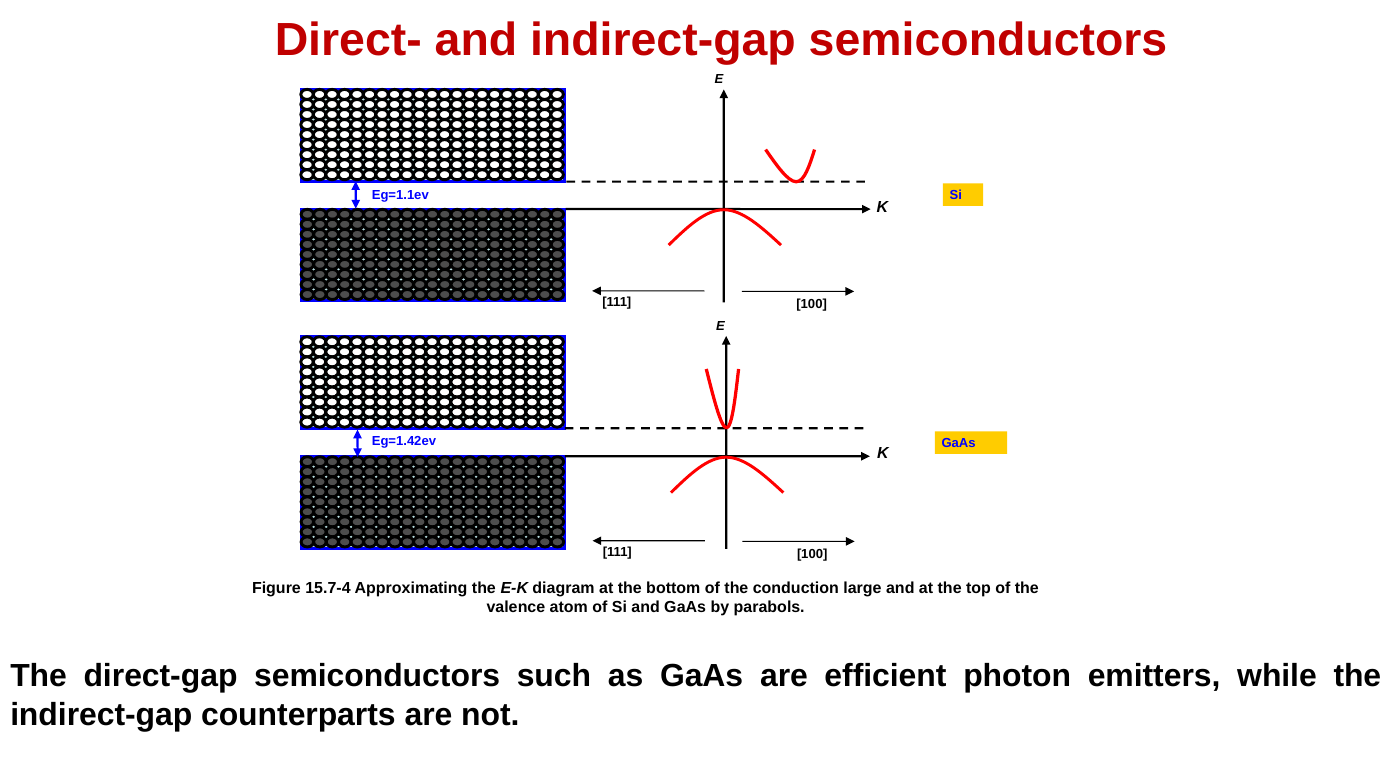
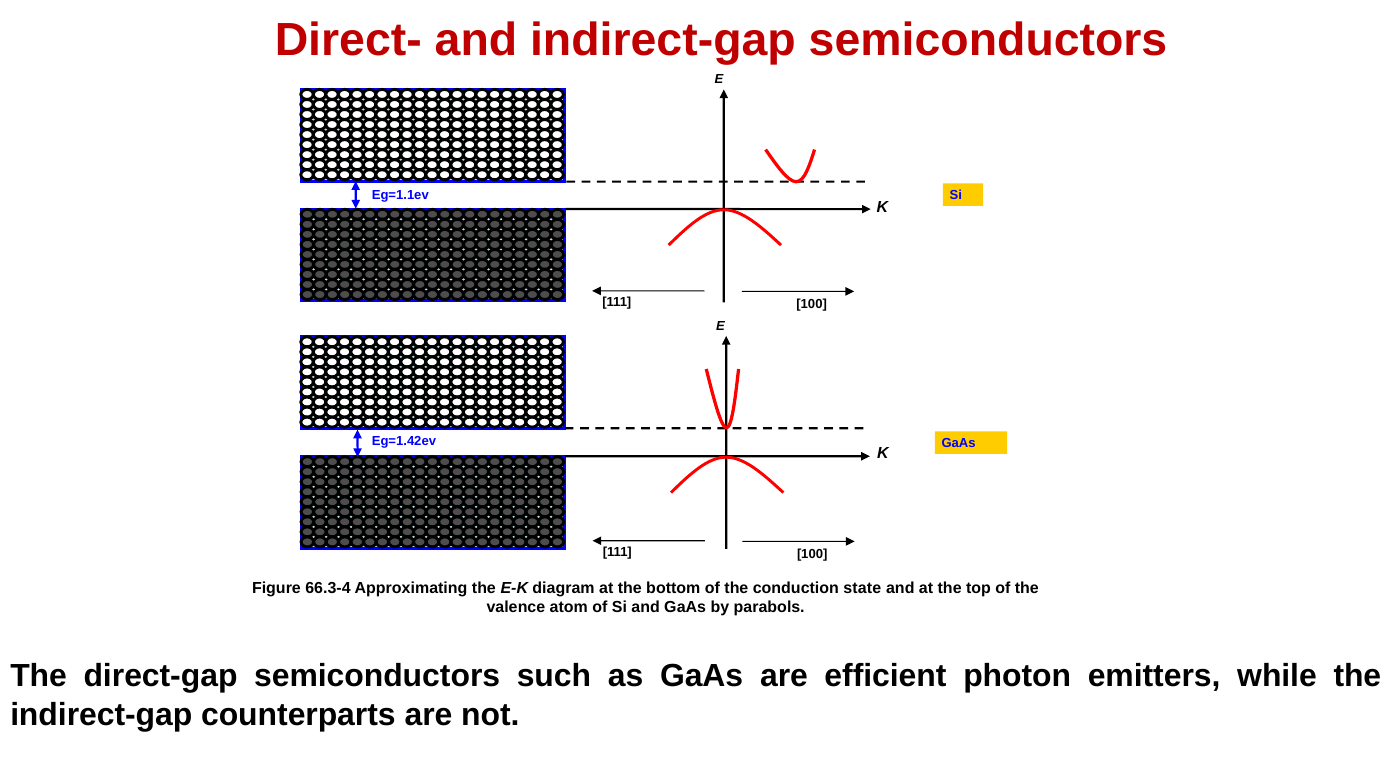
15.7-4: 15.7-4 -> 66.3-4 (328, 588)
large: large -> state (862, 588)
